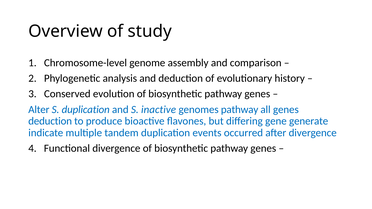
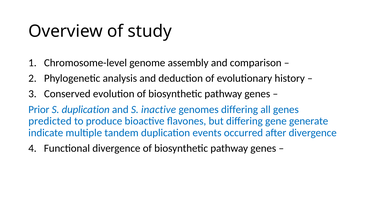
Alter: Alter -> Prior (39, 110)
genomes pathway: pathway -> differing (240, 110)
deduction: deduction -> predicted (50, 121)
